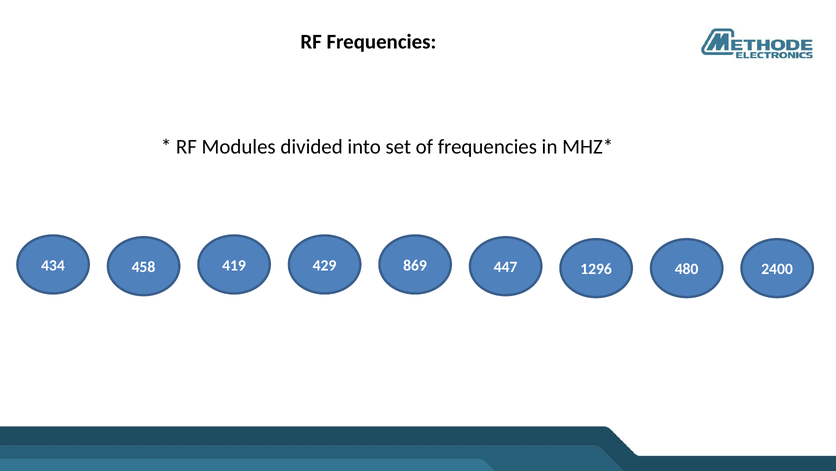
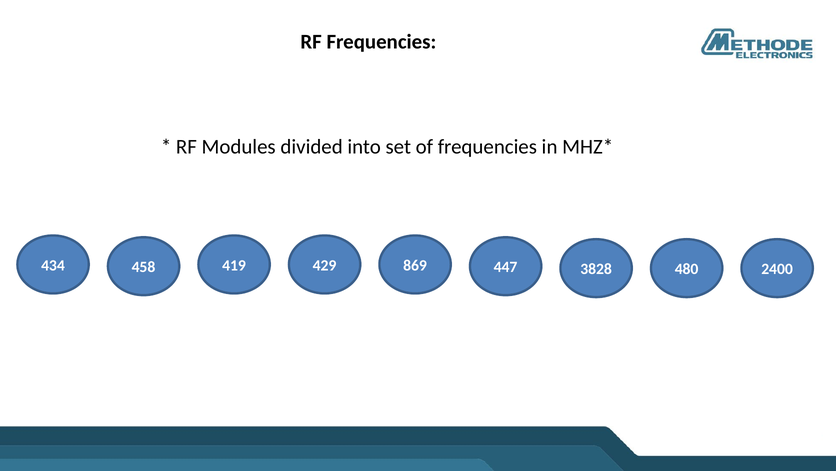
1296: 1296 -> 3828 (596, 269)
